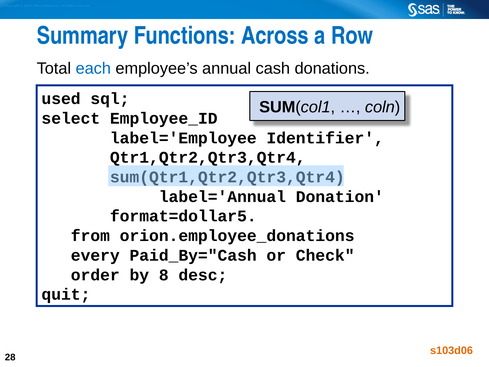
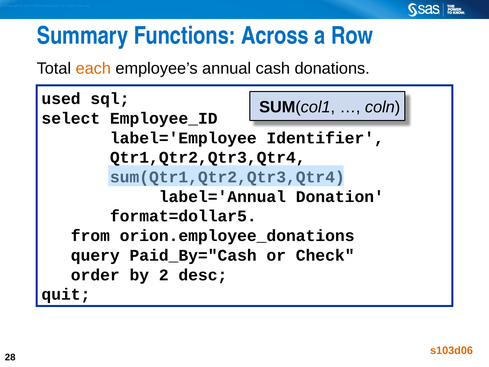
each colour: blue -> orange (93, 68)
every: every -> query (95, 255)
8: 8 -> 2 (164, 275)
